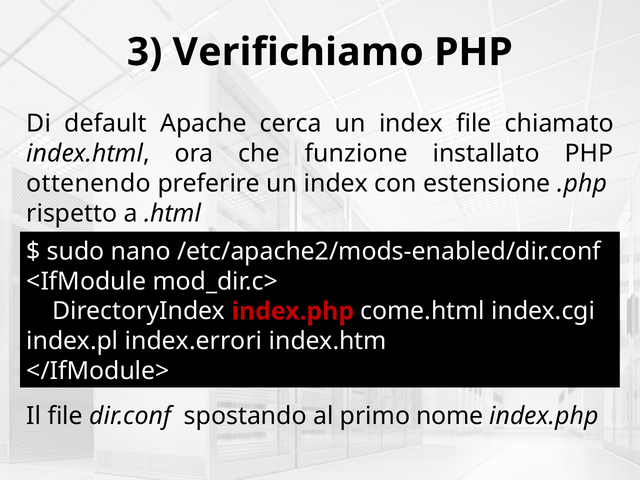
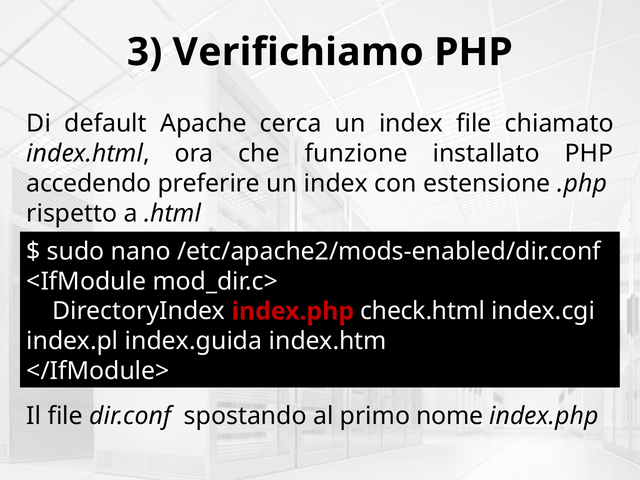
ottenendo: ottenendo -> accedendo (89, 183)
come.html: come.html -> check.html (423, 311)
index.errori: index.errori -> index.guida (194, 341)
